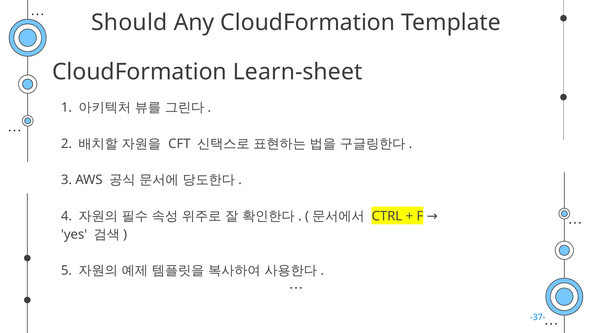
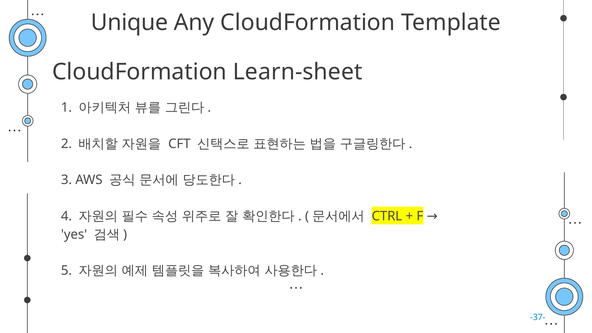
Should: Should -> Unique (129, 23)
